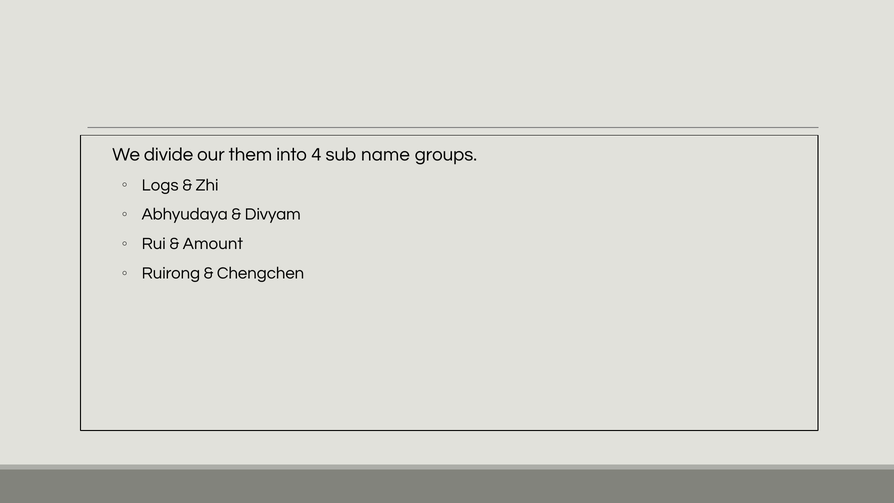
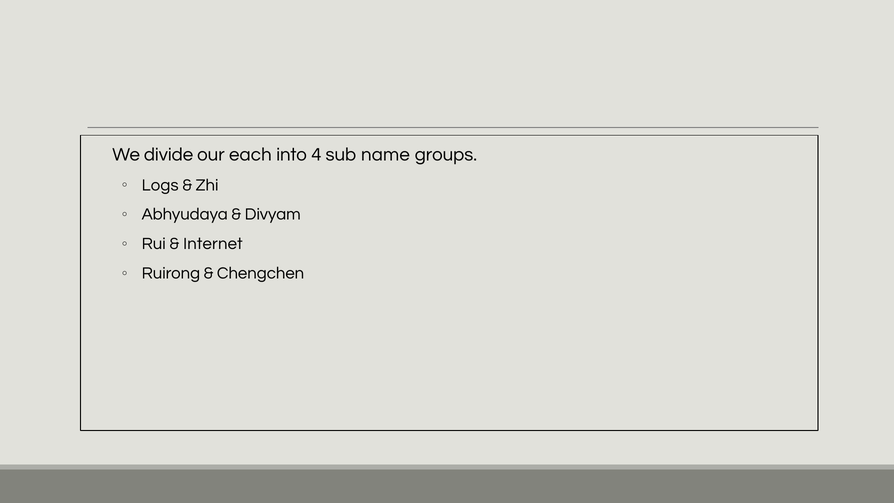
them: them -> each (250, 155)
Amount: Amount -> Internet (213, 244)
